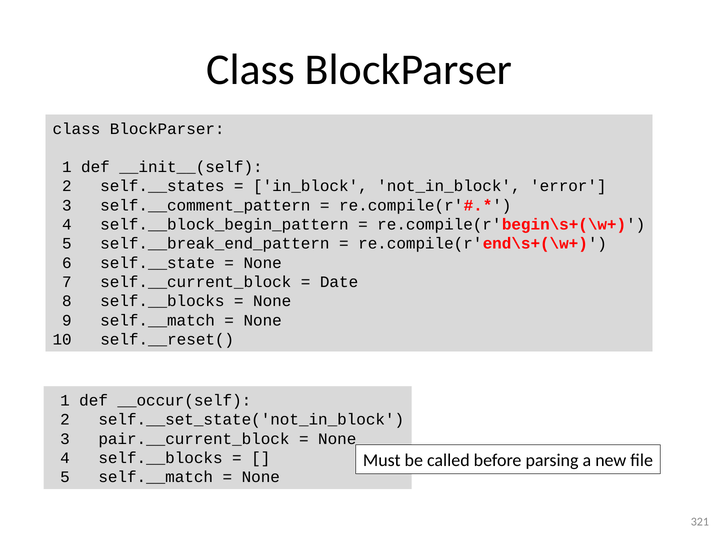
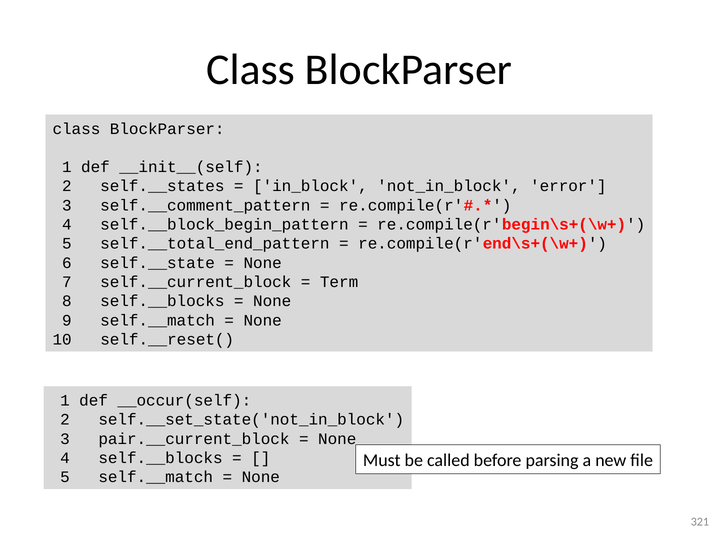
self.__break_end_pattern: self.__break_end_pattern -> self.__total_end_pattern (215, 244)
Date: Date -> Term (339, 282)
